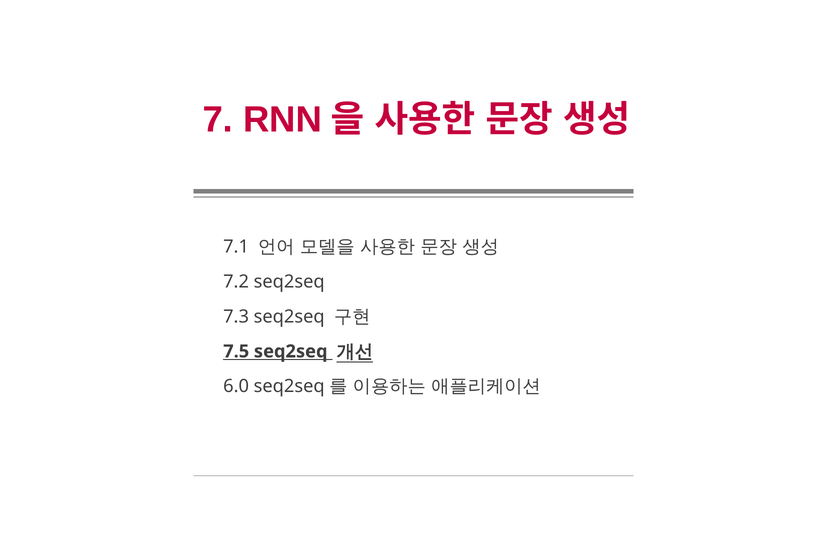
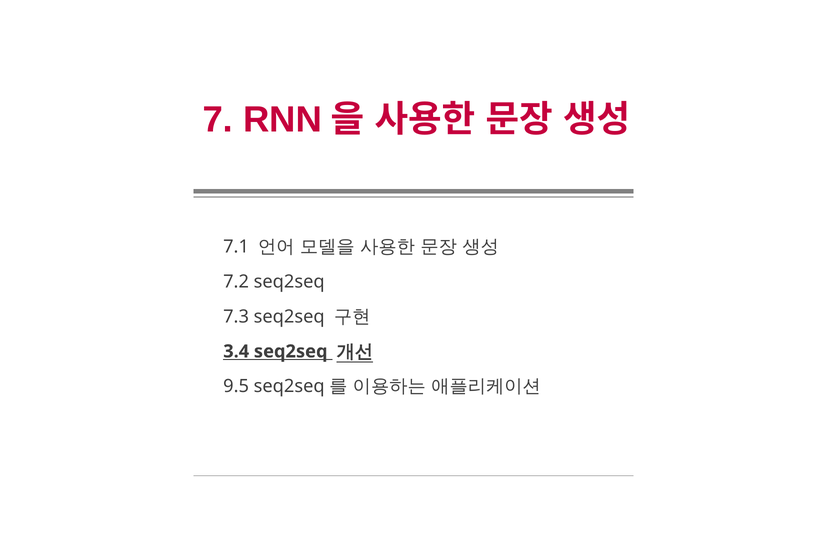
7.5: 7.5 -> 3.4 (236, 351)
6.0: 6.0 -> 9.5 (236, 386)
